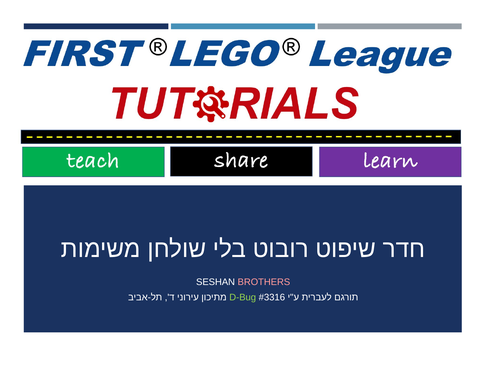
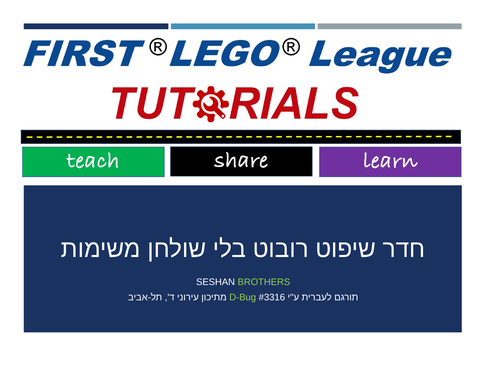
BROTHERS colour: pink -> light green (264, 282)
